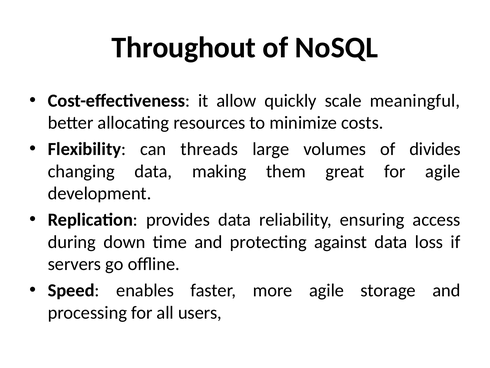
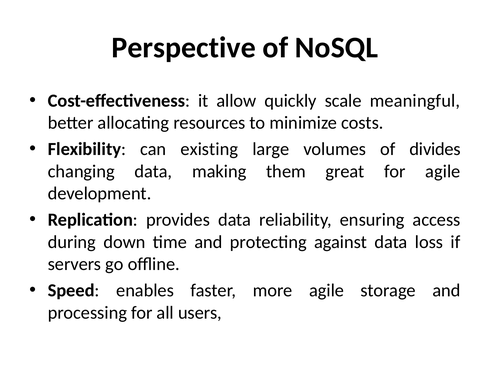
Throughout: Throughout -> Perspective (184, 47)
threads: threads -> existing (209, 149)
